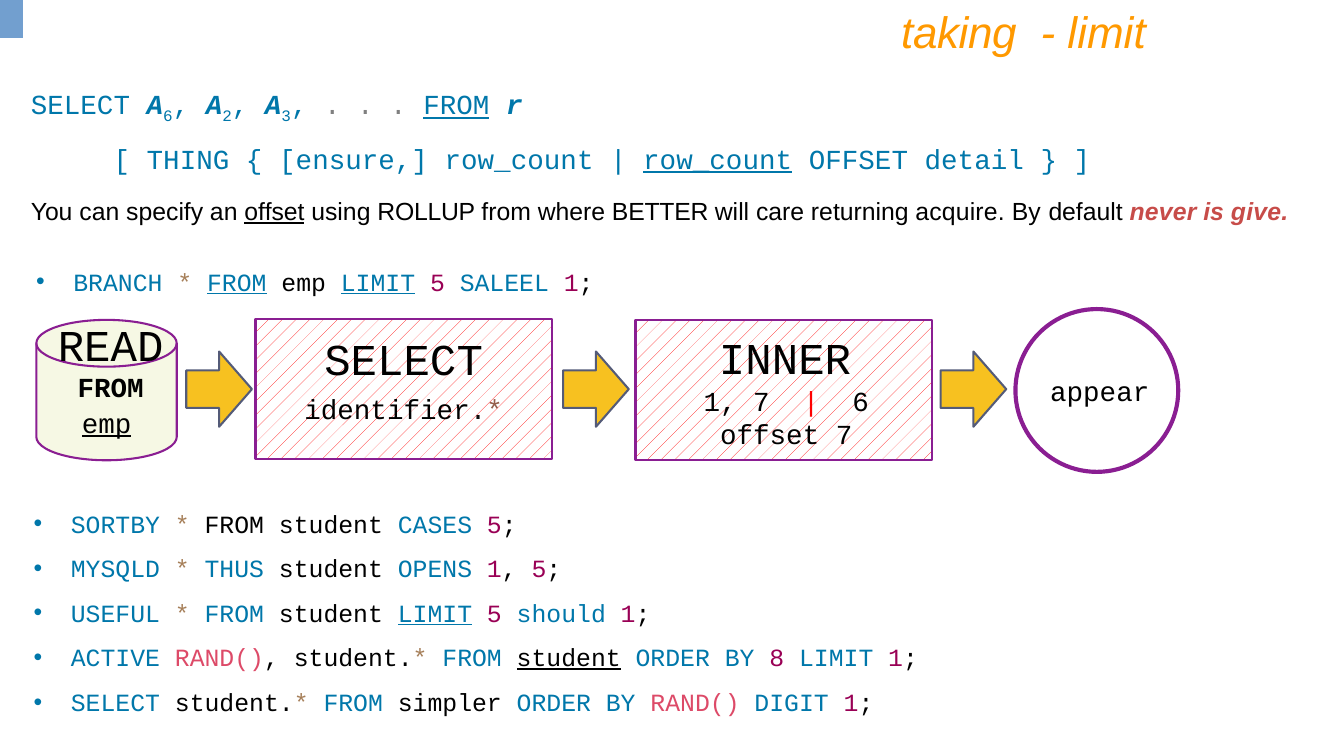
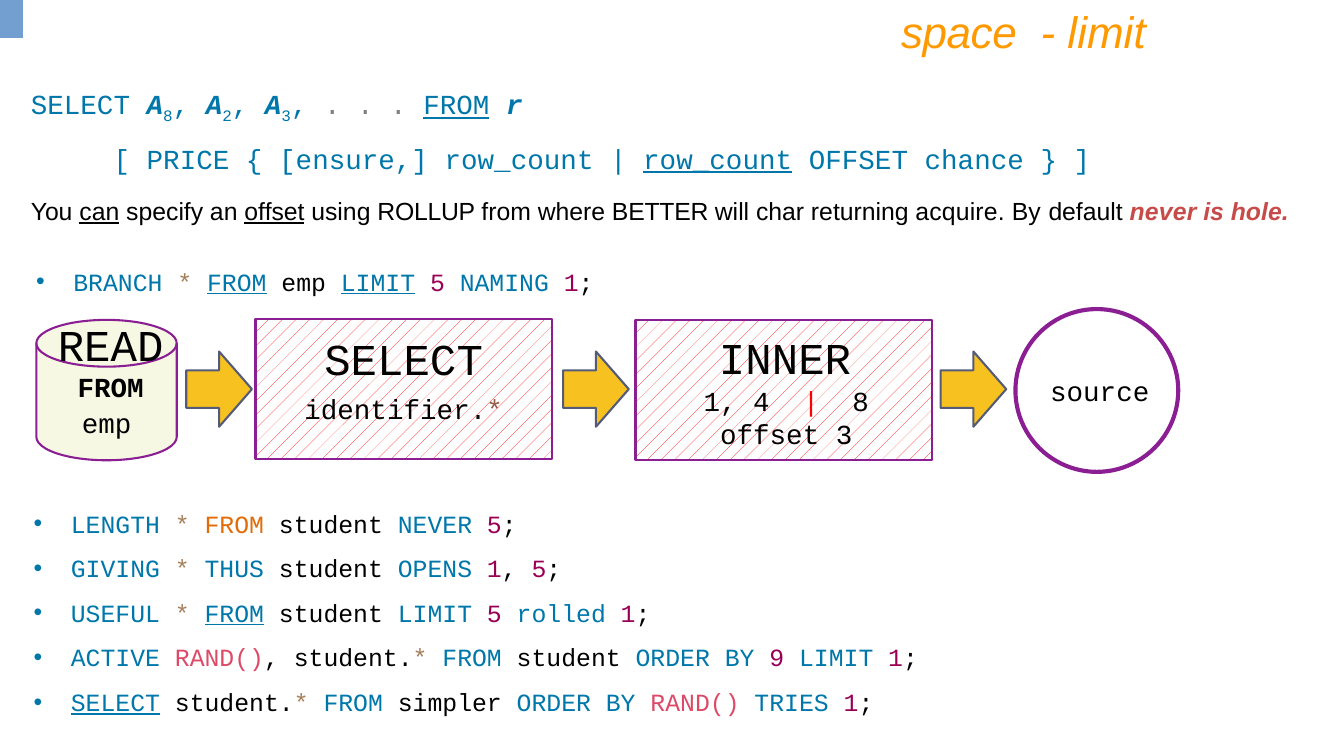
taking: taking -> space (959, 34)
6: 6 -> 8 (168, 117)
THING: THING -> PRICE (188, 160)
detail: detail -> chance (974, 160)
can underline: none -> present (99, 213)
care: care -> char (780, 213)
give: give -> hole (1260, 213)
SALEEL: SALEEL -> NAMING (504, 283)
appear: appear -> source (1100, 392)
1 7: 7 -> 4 (761, 403)
6: 6 -> 8 (861, 403)
emp underline: present -> none (107, 424)
offset 7: 7 -> 3 (844, 436)
SORTBY: SORTBY -> LENGTH (115, 525)
FROM colour: black -> orange (234, 525)
student CASES: CASES -> NEVER (435, 525)
MYSQLD: MYSQLD -> GIVING (115, 569)
FROM underline: none -> present (234, 614)
LIMIT underline: present -> none (435, 614)
should: should -> rolled (561, 614)
student underline: present -> none (569, 659)
8: 8 -> 9 (777, 659)
SELECT underline: none -> present (115, 703)
DIGIT: DIGIT -> TRIES (792, 703)
